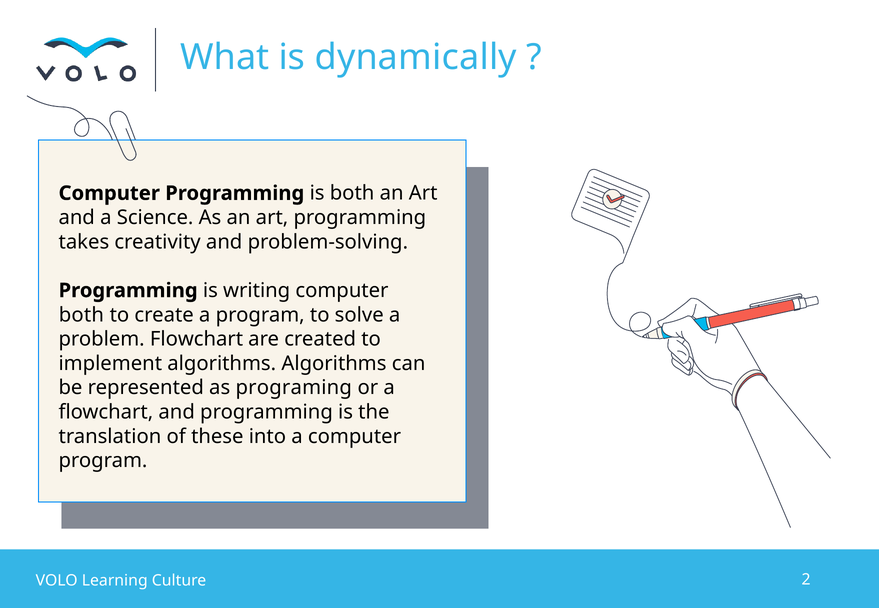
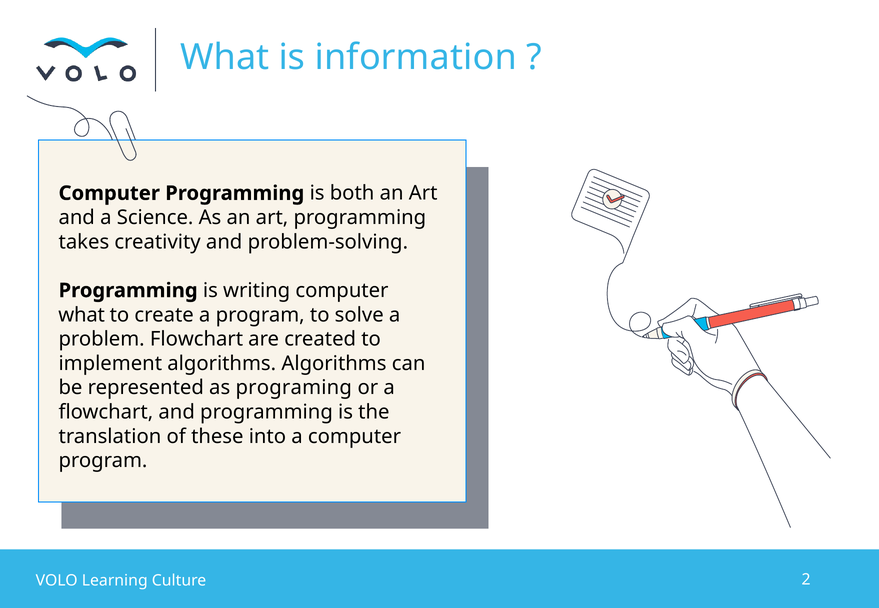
dynamically: dynamically -> information (416, 58)
both: both -> what (82, 315)
